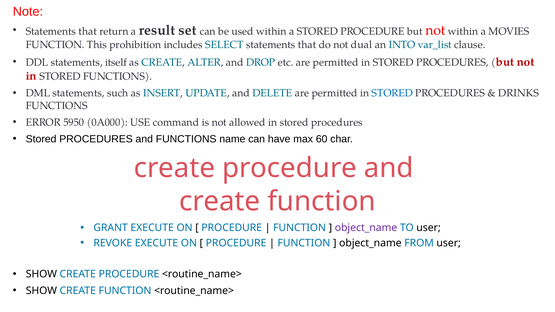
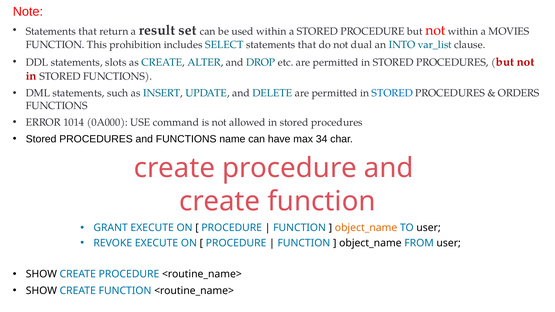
itself: itself -> slots (116, 63)
DRINKS: DRINKS -> ORDERS (519, 93)
5950: 5950 -> 1014 (74, 122)
60: 60 -> 34 (322, 139)
object_name colour: purple -> orange (366, 228)
